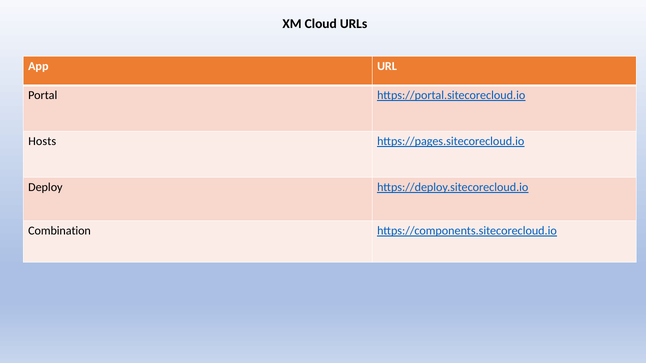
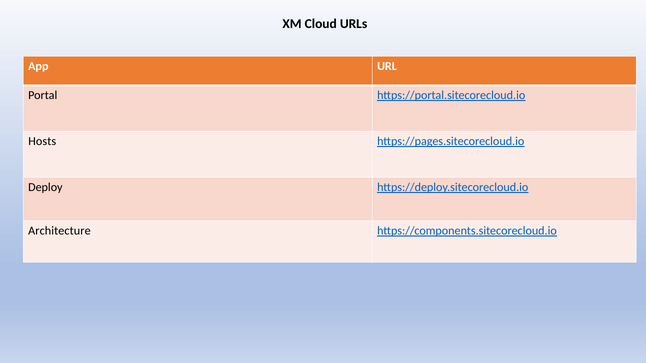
Combination: Combination -> Architecture (59, 231)
